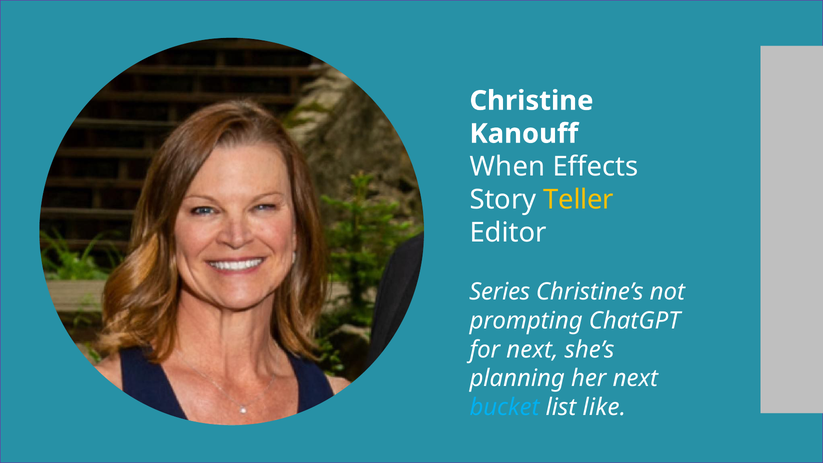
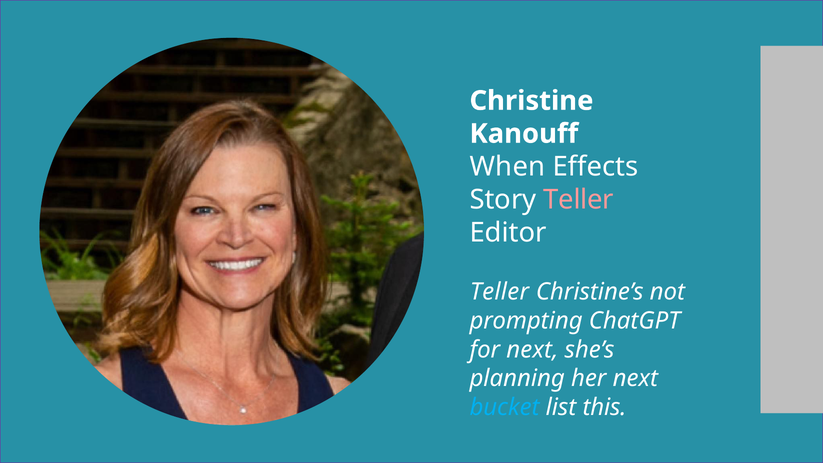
Teller colour: yellow -> pink (579, 200)
Series: Series -> Teller (499, 292)
like: like -> this (604, 407)
